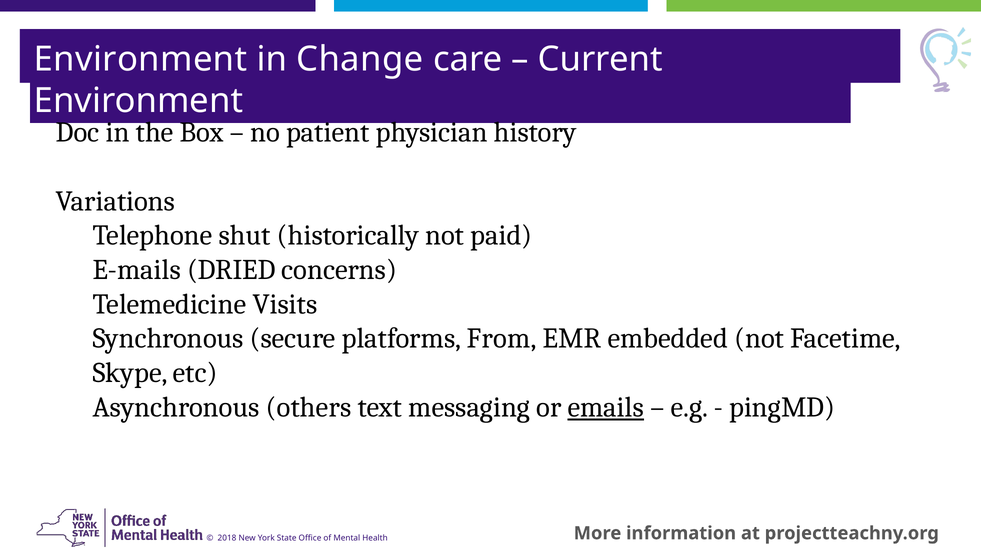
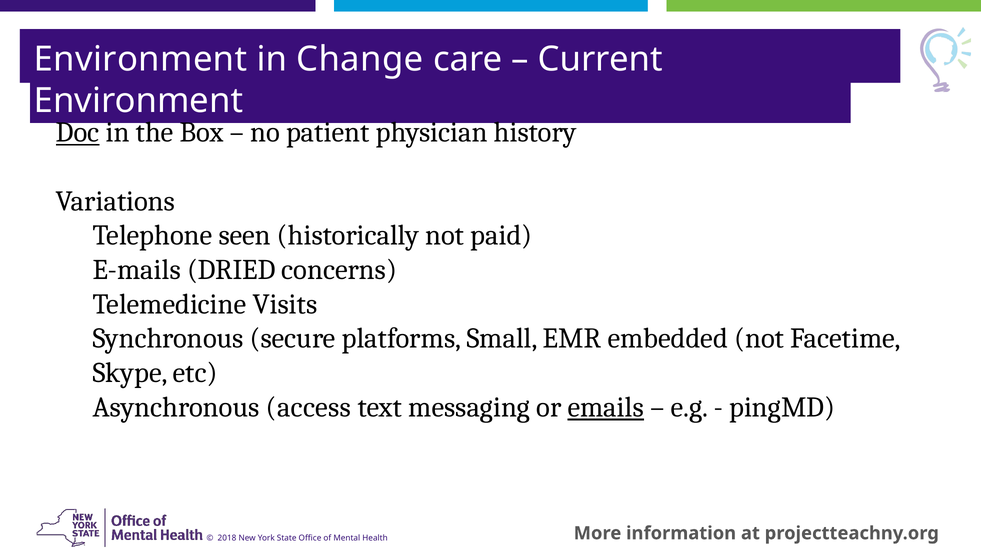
Doc underline: none -> present (78, 132)
shut: shut -> seen (245, 235)
From: From -> Small (502, 338)
others: others -> access (308, 407)
